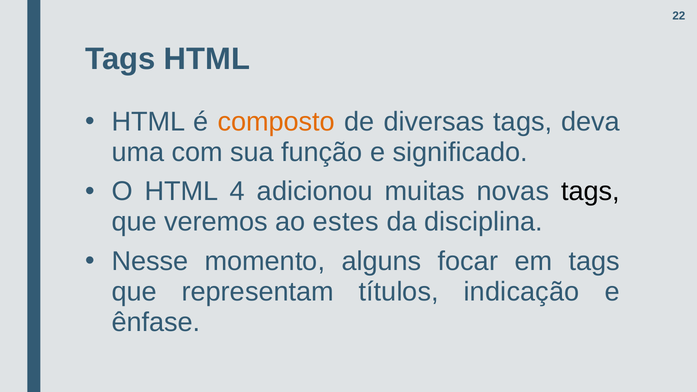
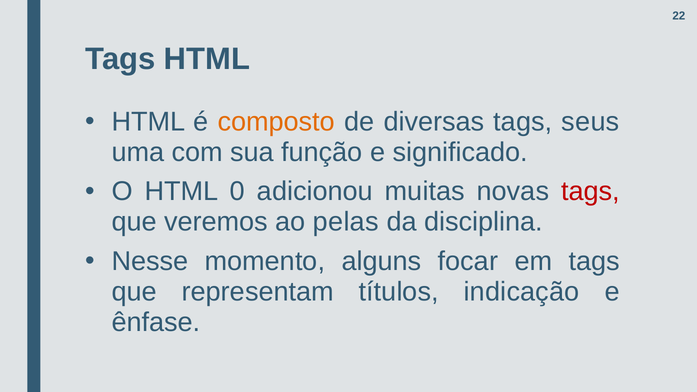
deva: deva -> seus (590, 122)
4: 4 -> 0 (237, 191)
tags colour: black -> red (591, 191)
estes: estes -> pelas (346, 222)
